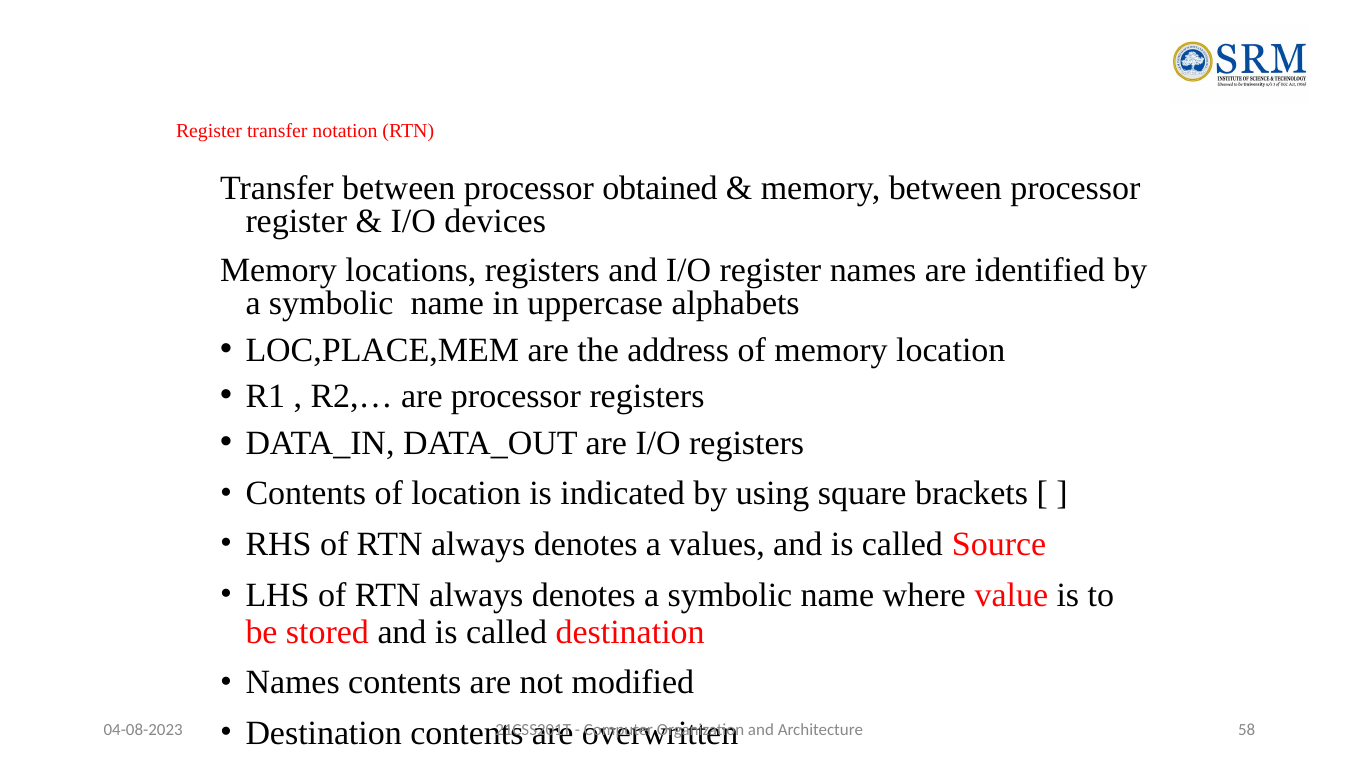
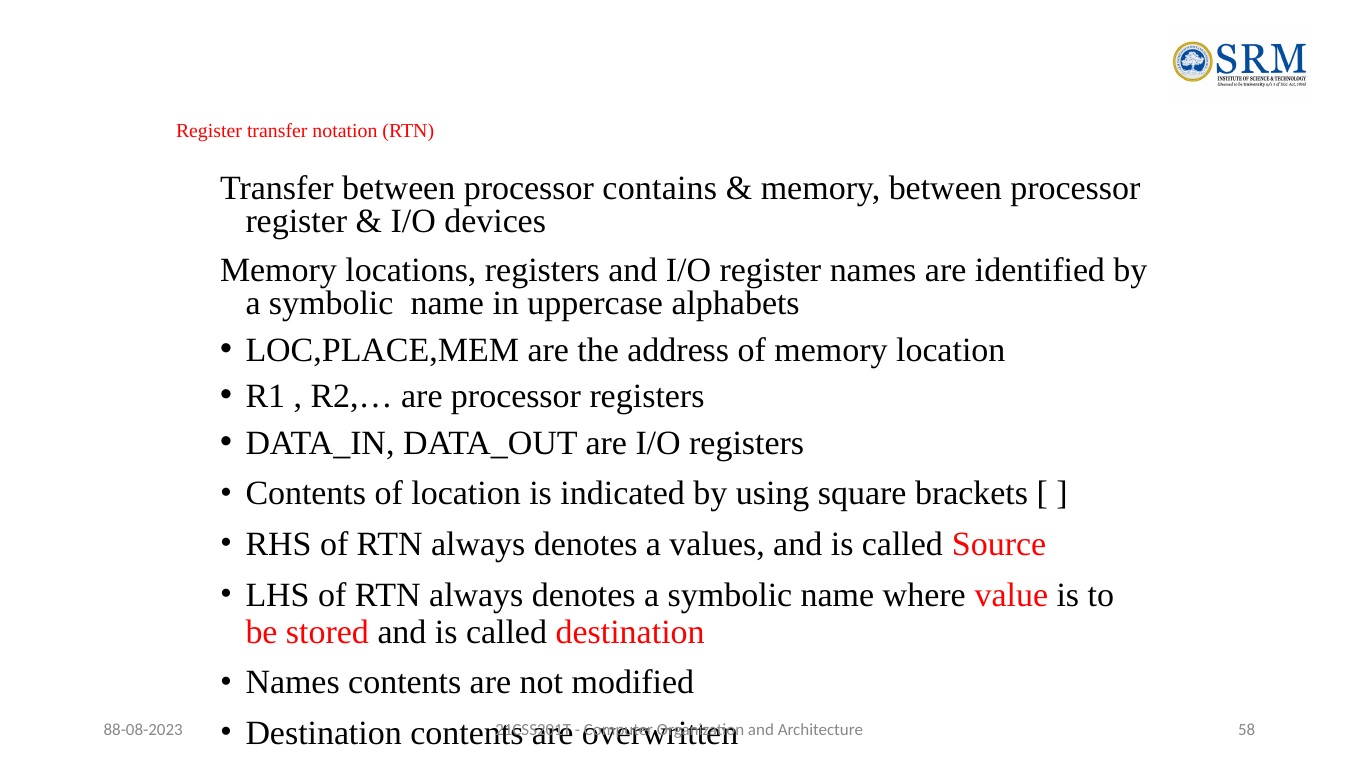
obtained: obtained -> contains (660, 189)
04-08-2023: 04-08-2023 -> 88-08-2023 (143, 730)
